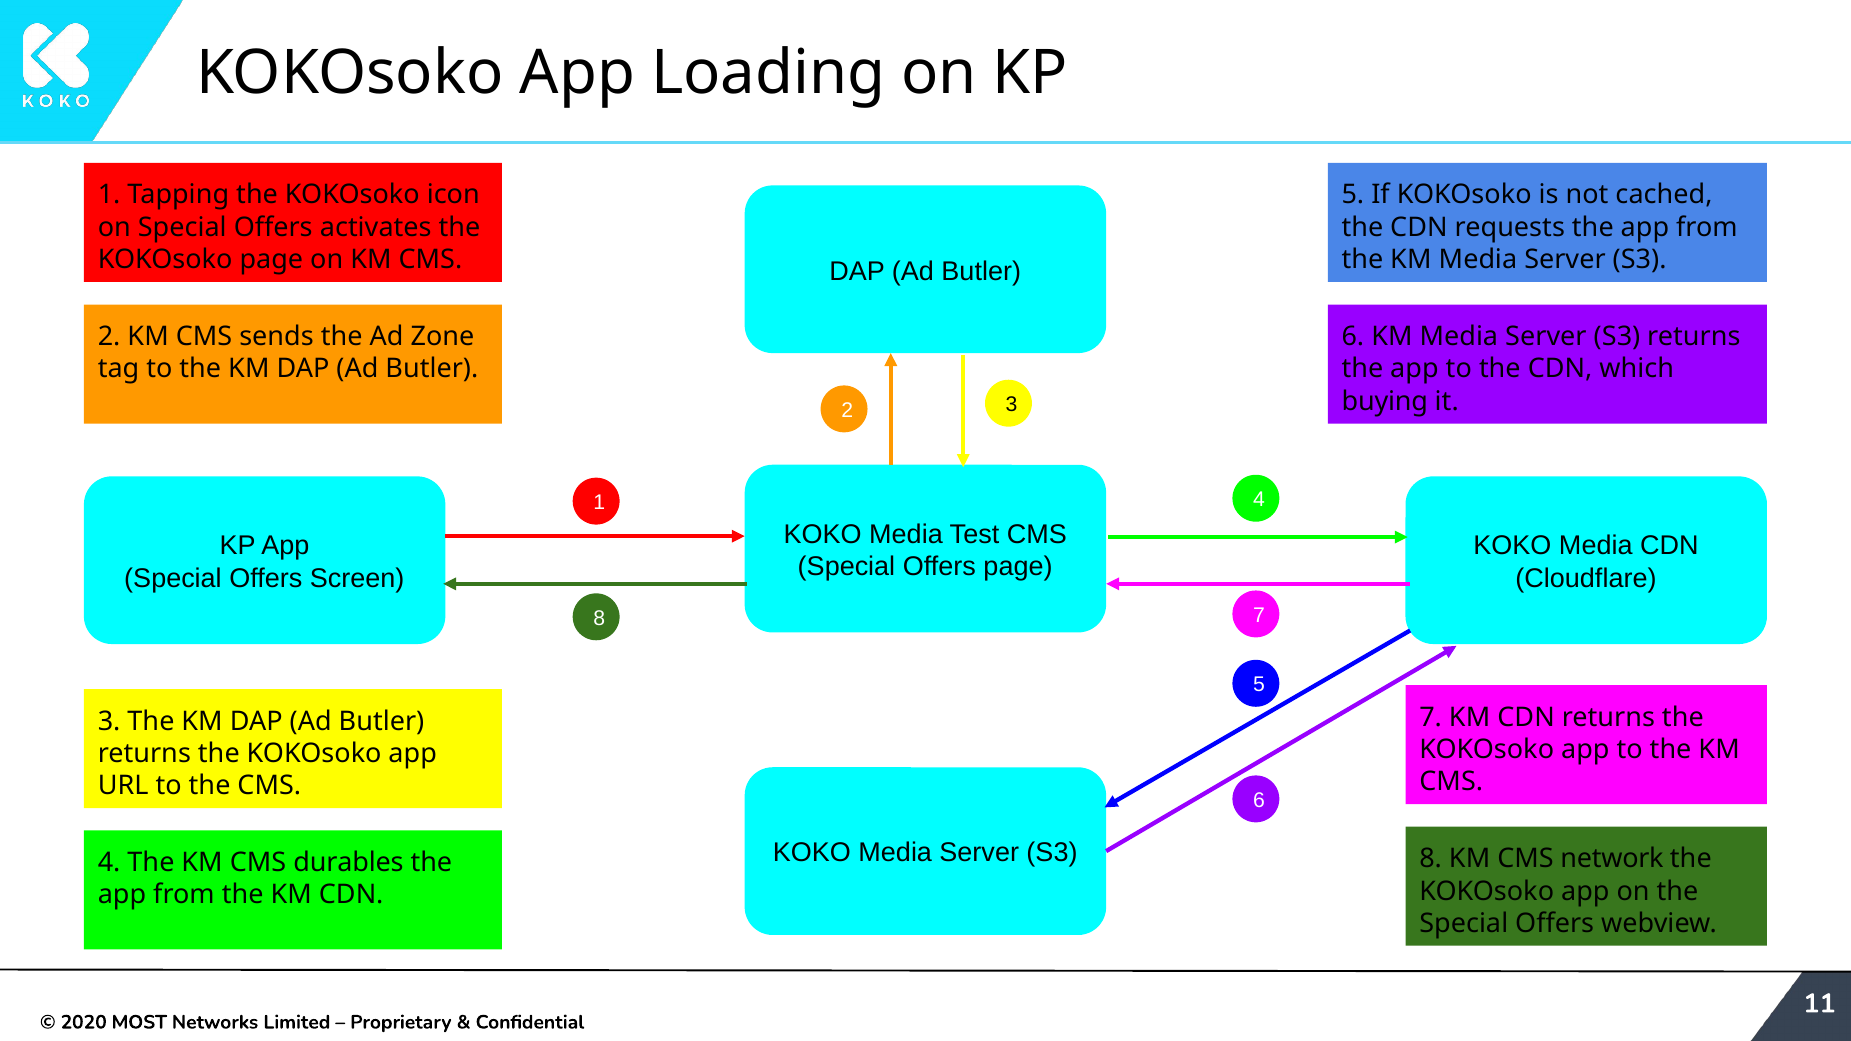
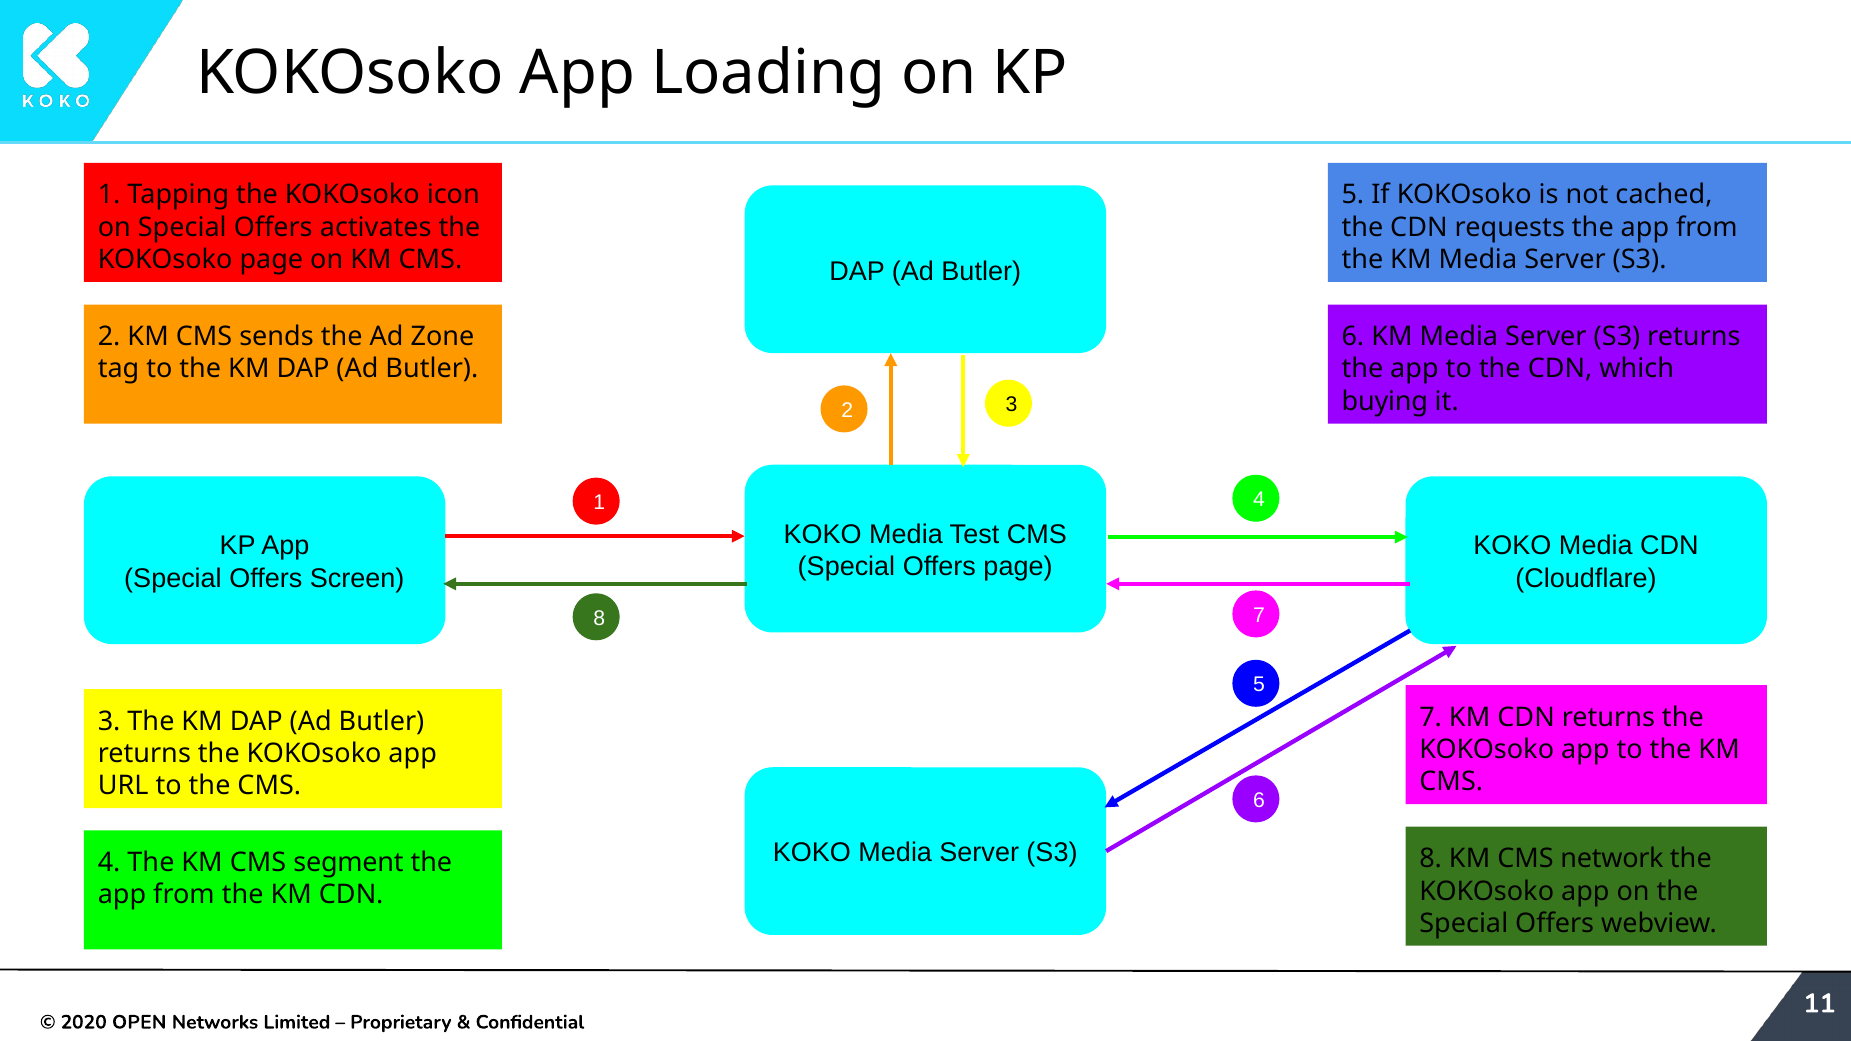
durables: durables -> segment (349, 863)
MOST: MOST -> OPEN (139, 1022)
